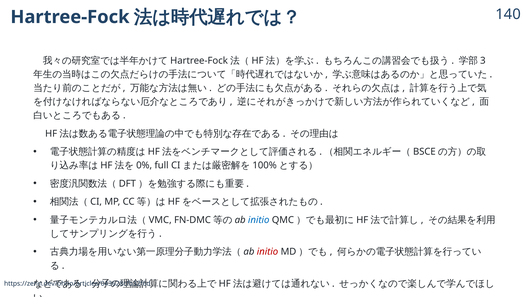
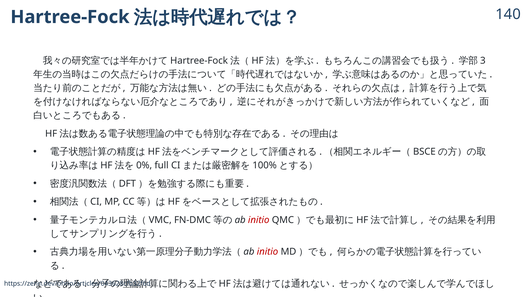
initio colour: blue -> red (259, 220)
